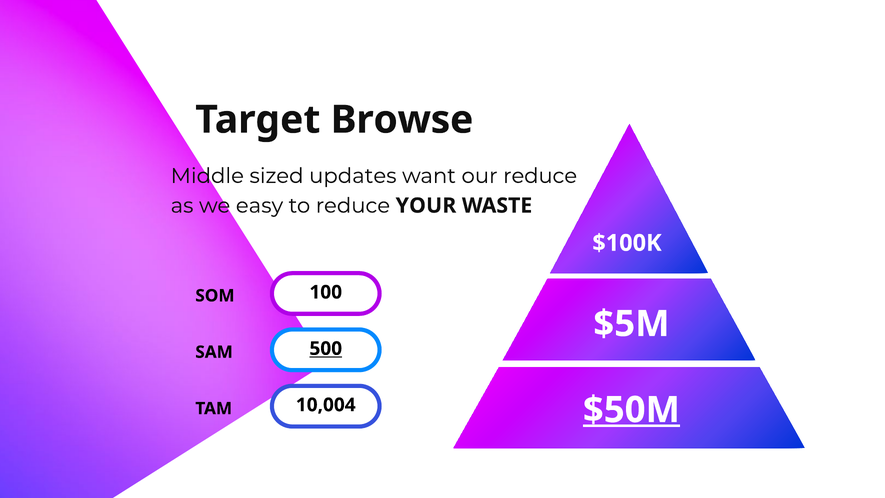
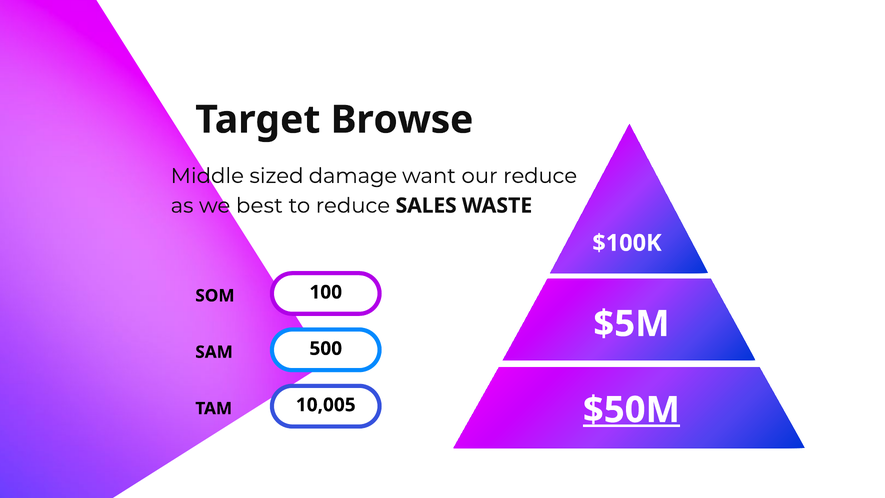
updates: updates -> damage (353, 176)
easy: easy -> best (259, 206)
YOUR: YOUR -> SALES (426, 206)
500 underline: present -> none (326, 348)
10,004: 10,004 -> 10,005 (326, 405)
